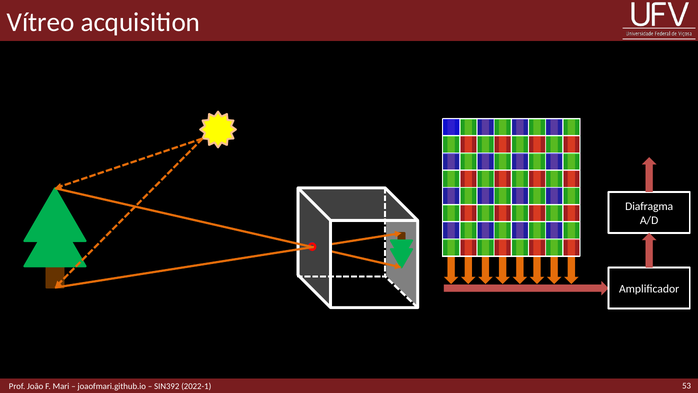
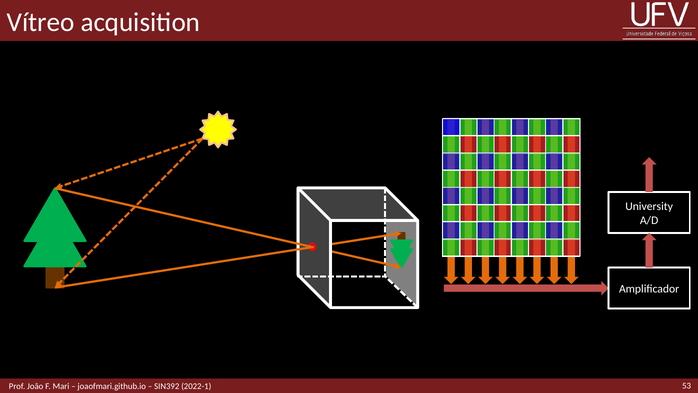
Diafragma: Diafragma -> University (649, 206)
